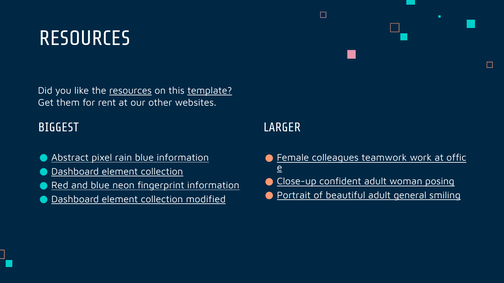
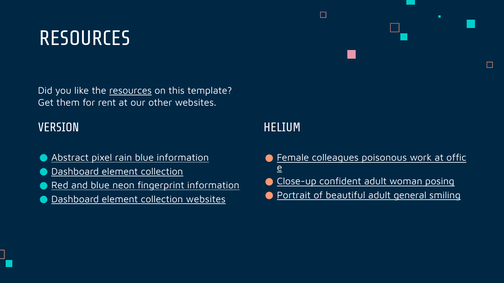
template underline: present -> none (210, 91)
BIGGEST: BIGGEST -> VERSION (59, 127)
LARGER: LARGER -> HELIUM (282, 128)
teamwork: teamwork -> poisonous (384, 158)
collection modified: modified -> websites (206, 200)
